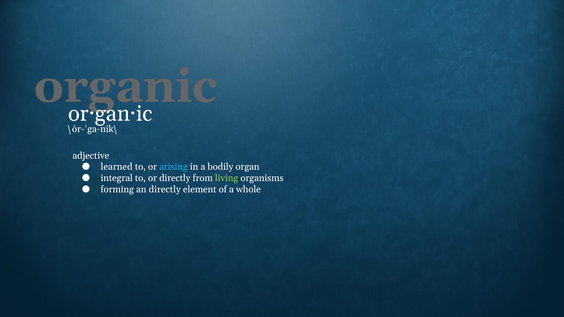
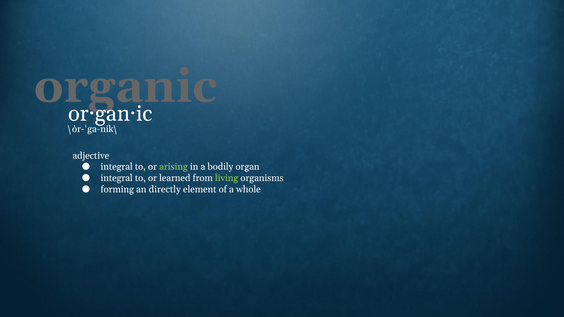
learned: learned -> integral (117, 167)
arising colour: light blue -> light green (173, 167)
or directly: directly -> learned (175, 178)
